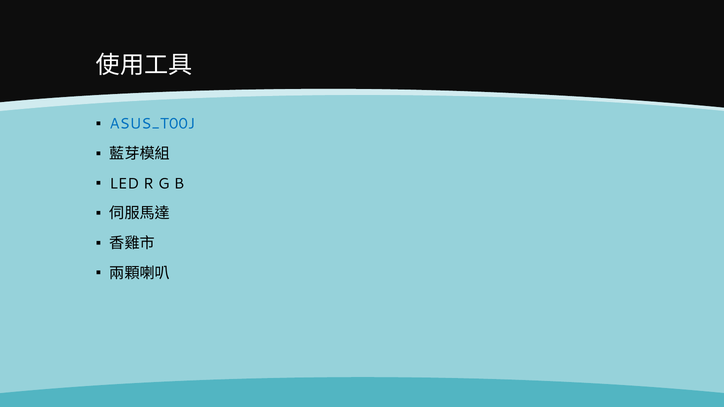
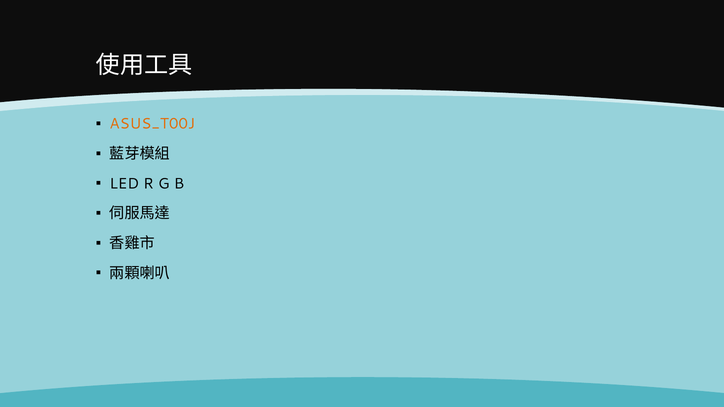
ASUS_T00J colour: blue -> orange (152, 124)
